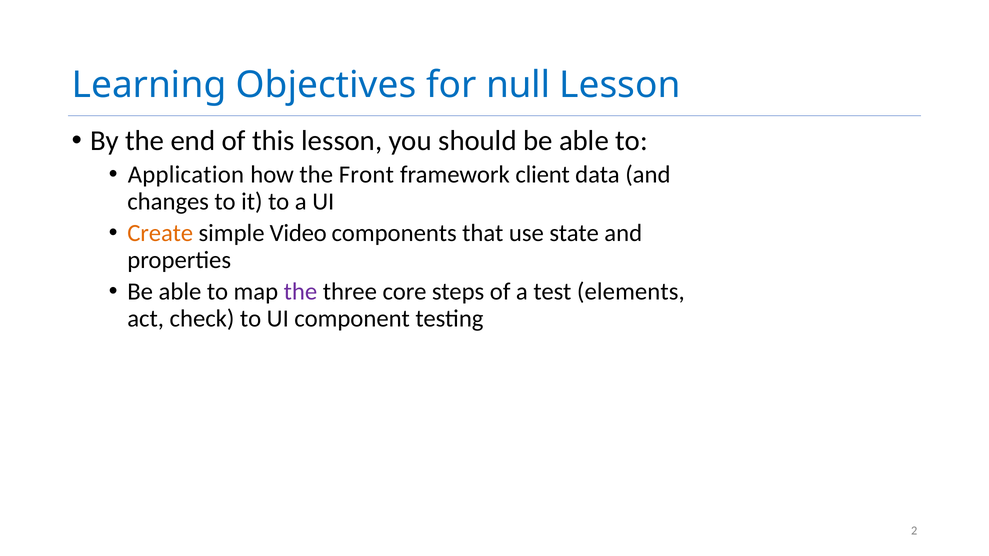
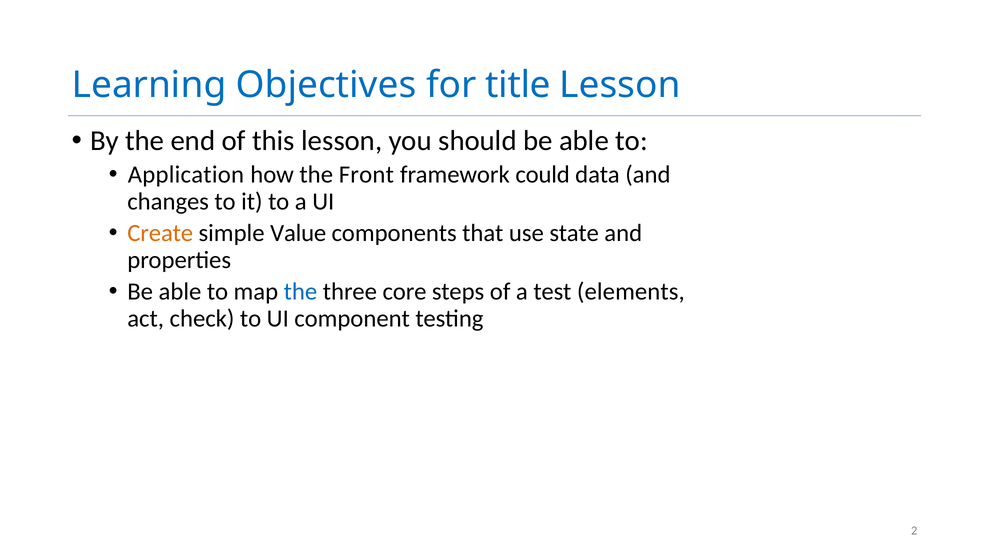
null: null -> title (518, 85)
client: client -> could (543, 175)
Video: Video -> Value (298, 233)
the colour: purple -> blue (300, 292)
